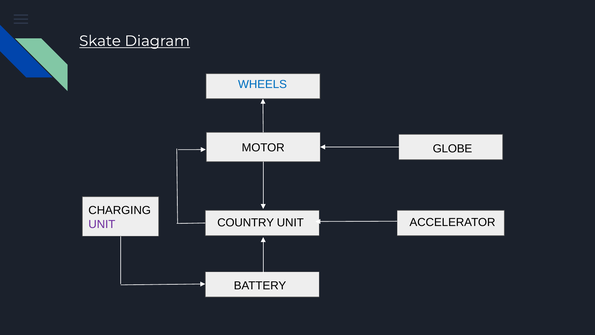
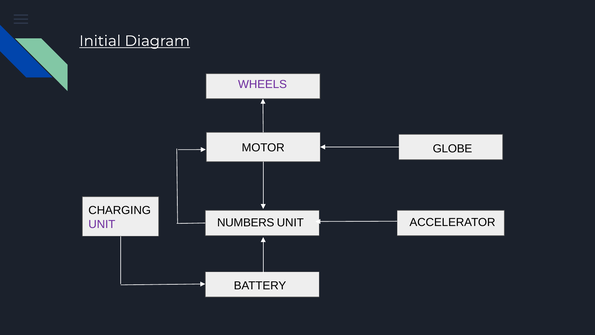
Skate: Skate -> Initial (100, 41)
WHEELS colour: blue -> purple (262, 84)
COUNTRY: COUNTRY -> NUMBERS (246, 222)
